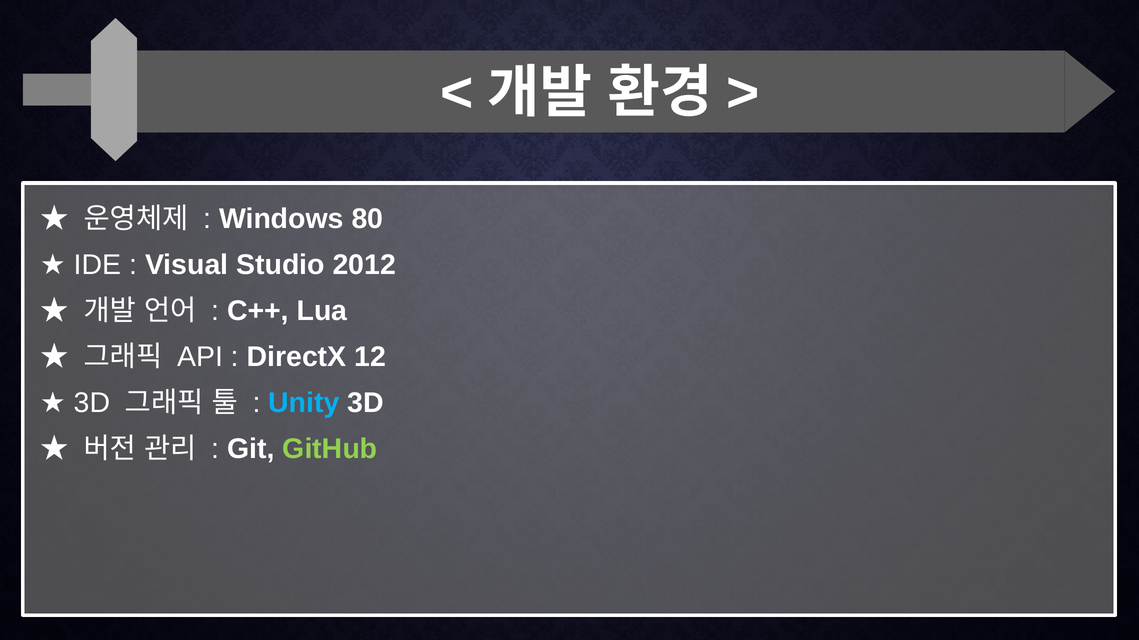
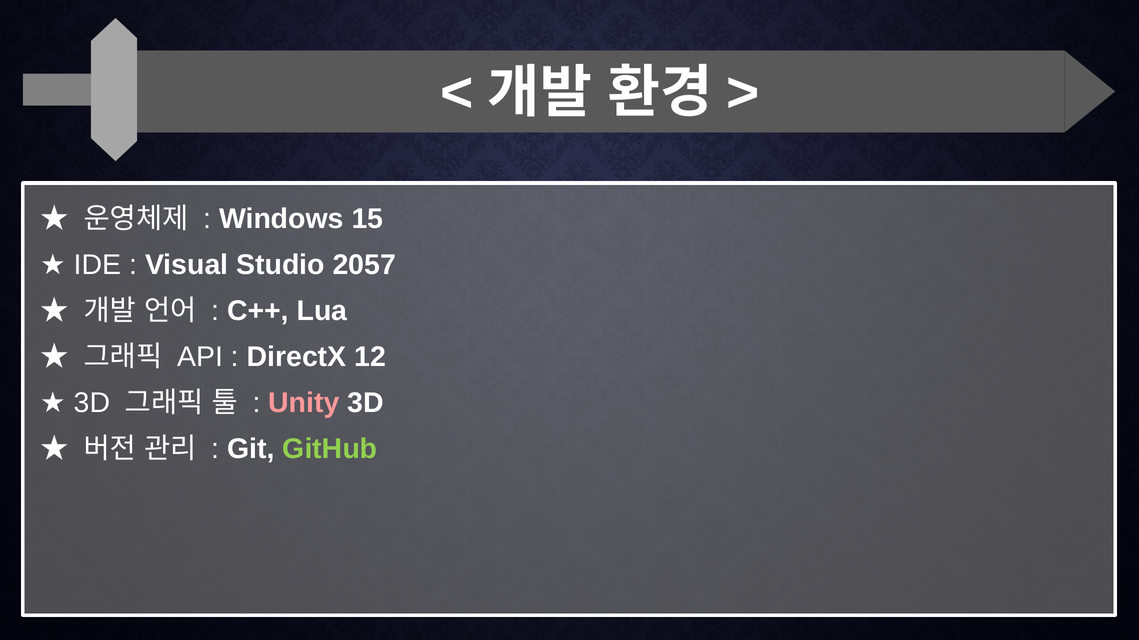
80: 80 -> 15 (367, 219)
2012: 2012 -> 2057 (364, 265)
Unity colour: light blue -> pink (304, 403)
